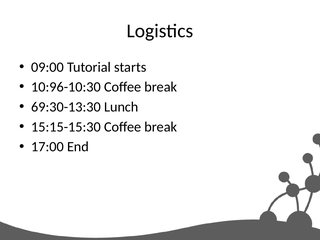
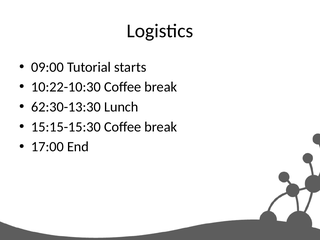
10:96-10:30: 10:96-10:30 -> 10:22-10:30 (66, 87)
69:30-13:30: 69:30-13:30 -> 62:30-13:30 (66, 107)
